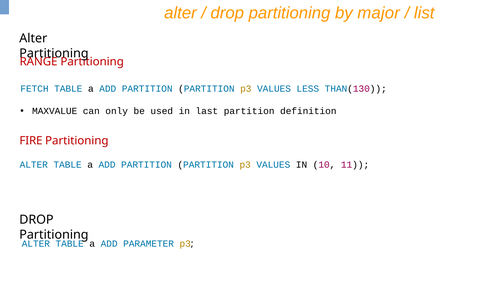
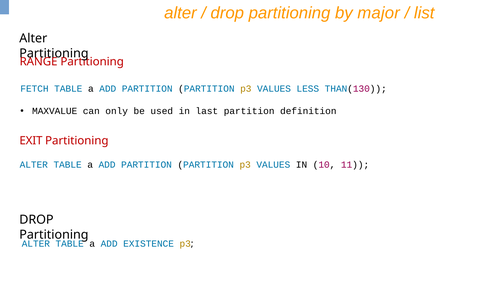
FIRE: FIRE -> EXIT (31, 140)
PARAMETER: PARAMETER -> EXISTENCE (149, 244)
